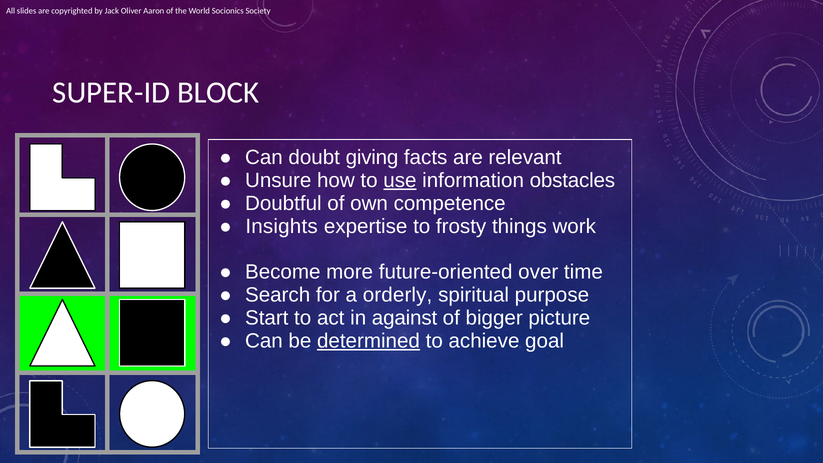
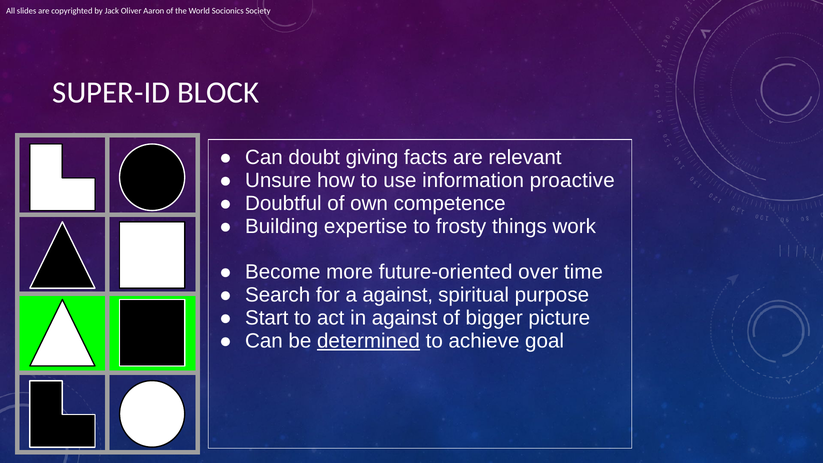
use underline: present -> none (400, 180)
obstacles: obstacles -> proactive (572, 180)
Insights: Insights -> Building (282, 226)
a orderly: orderly -> against (398, 295)
